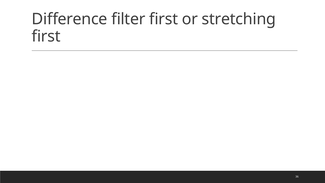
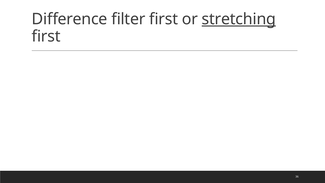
stretching underline: none -> present (239, 19)
